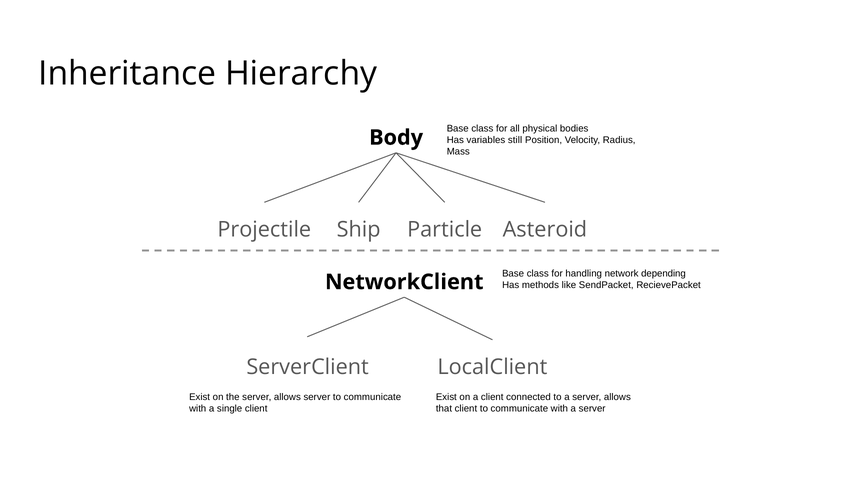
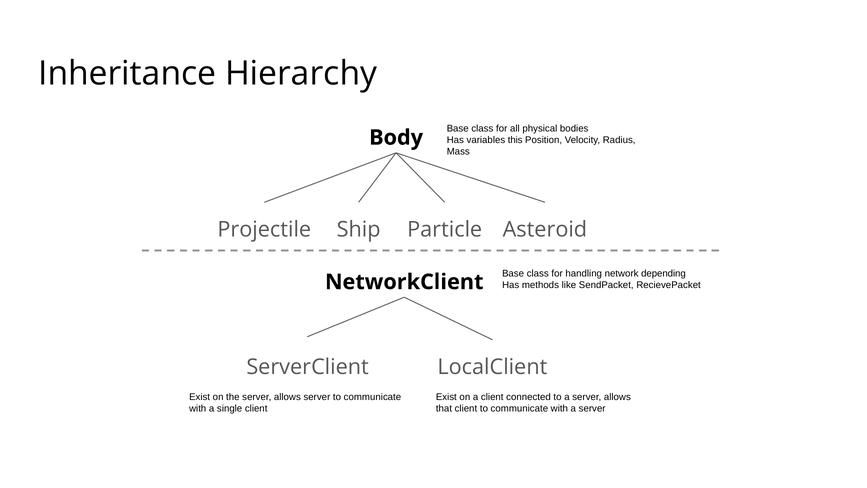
still: still -> this (515, 140)
